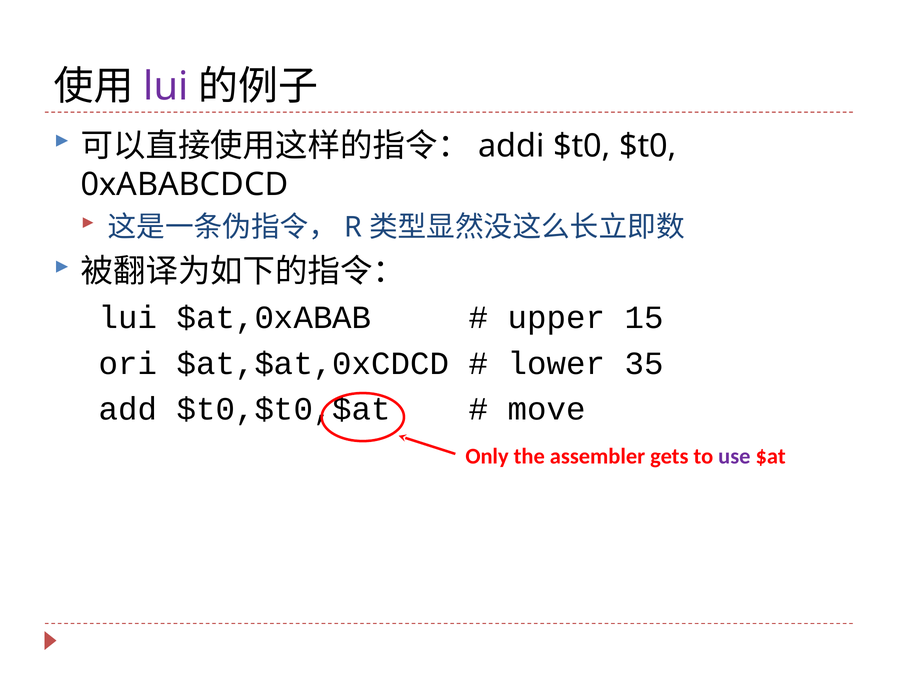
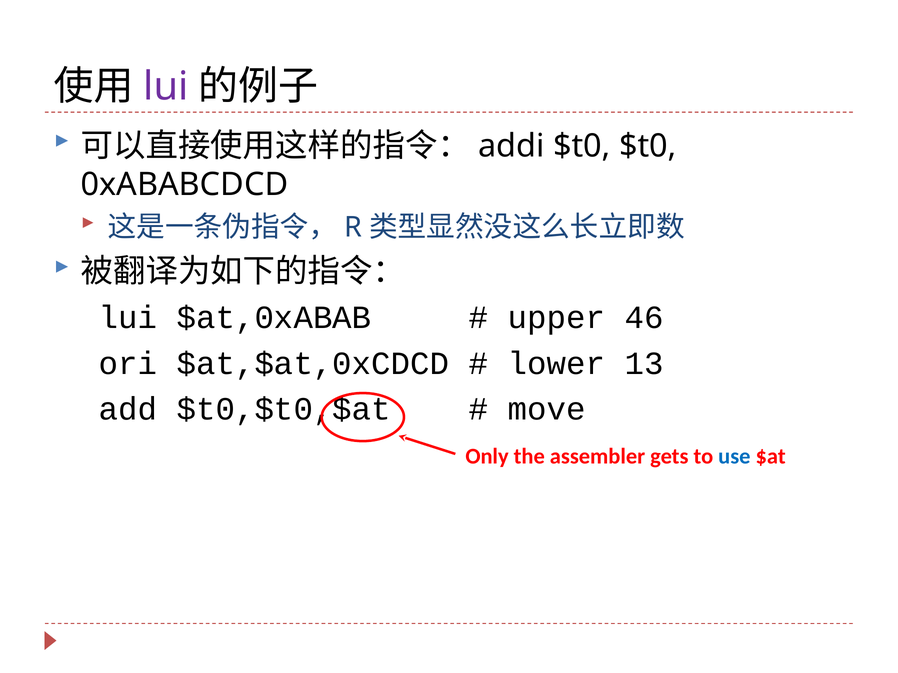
15: 15 -> 46 (644, 318)
35: 35 -> 13 (644, 364)
use colour: purple -> blue (734, 457)
